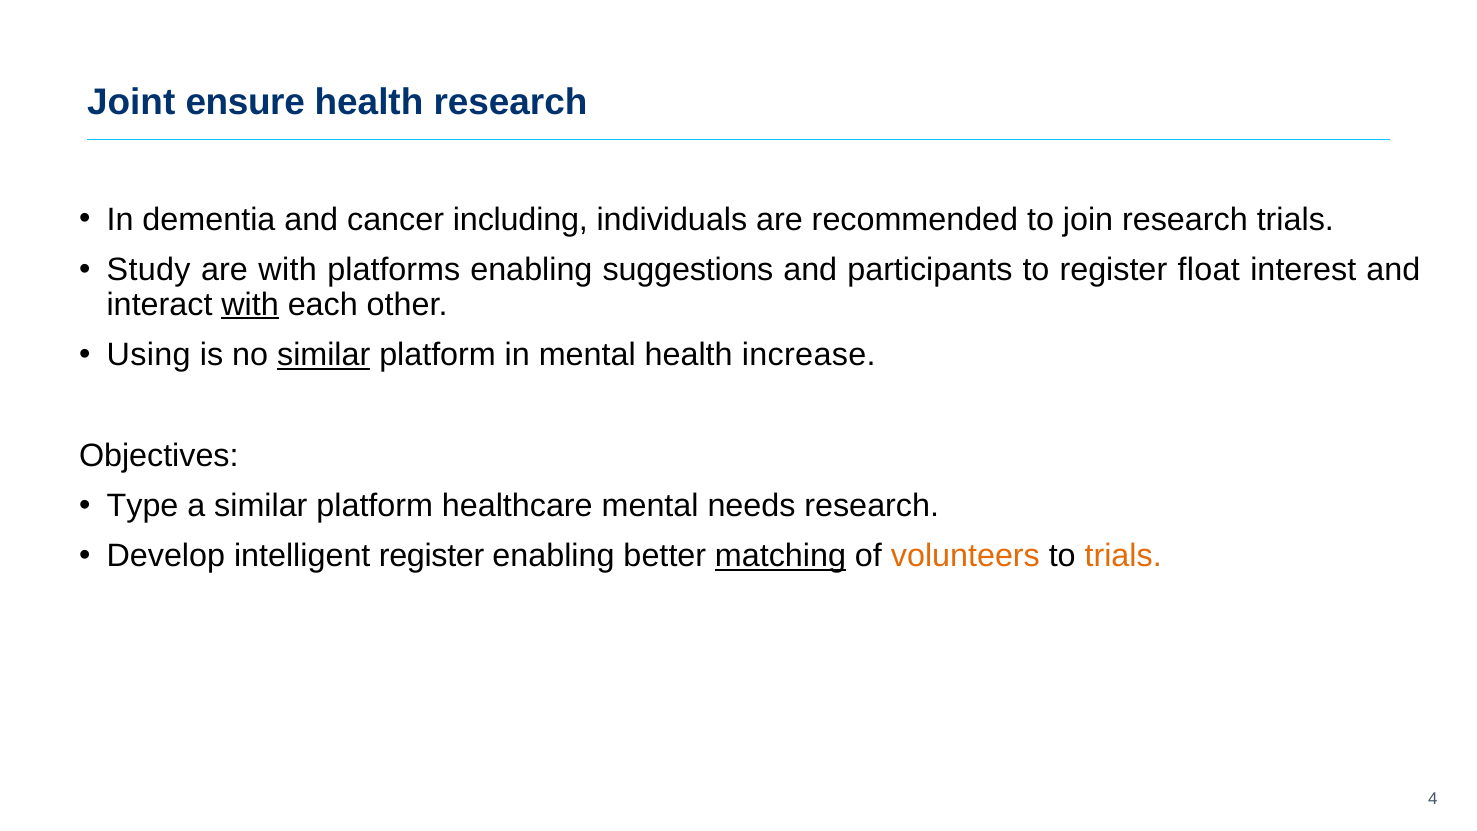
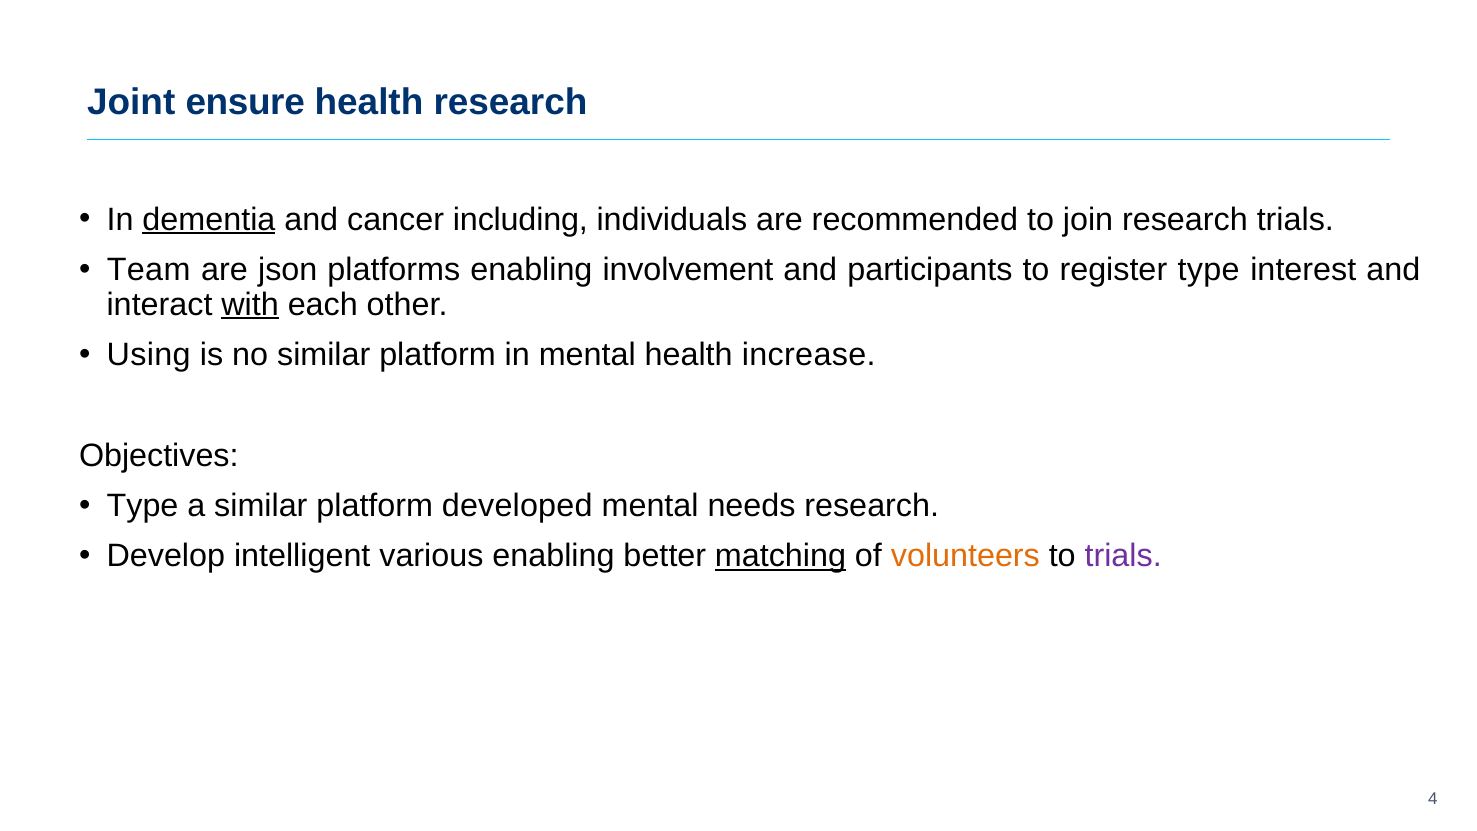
dementia underline: none -> present (209, 219)
Study: Study -> Team (149, 270)
are with: with -> json (288, 270)
suggestions: suggestions -> involvement (688, 270)
register float: float -> type (1209, 270)
similar underline: present -> none (324, 355)
healthcare: healthcare -> developed (517, 506)
intelligent register: register -> various (431, 556)
trials colour: orange -> purple (1123, 556)
